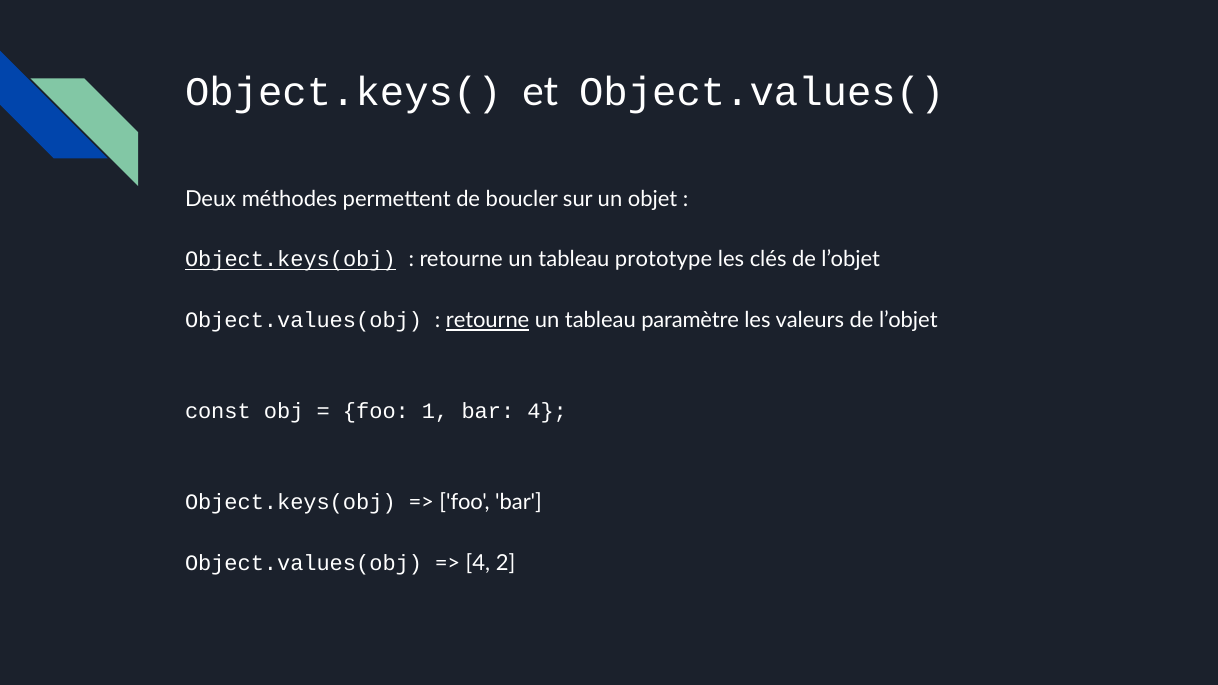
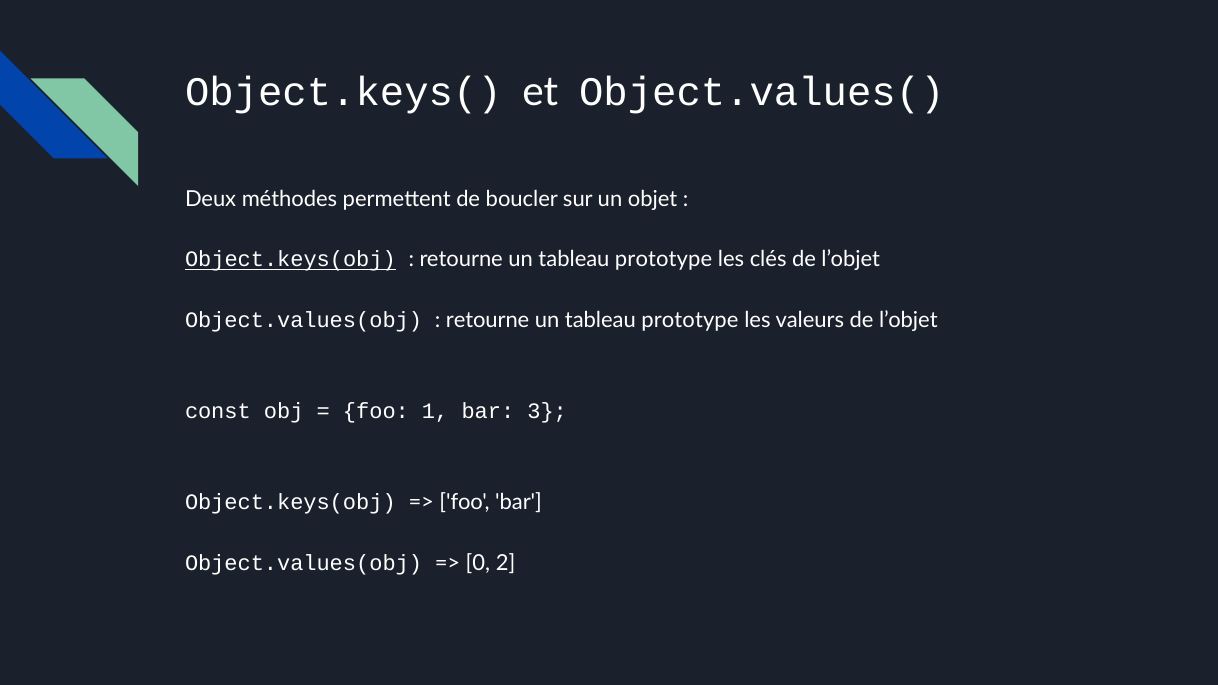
retourne underline: present -> none (488, 320)
paramètre: paramètre -> prototype (690, 320)
bar 4: 4 -> 3 (547, 412)
4: 4 -> 0 (478, 563)
